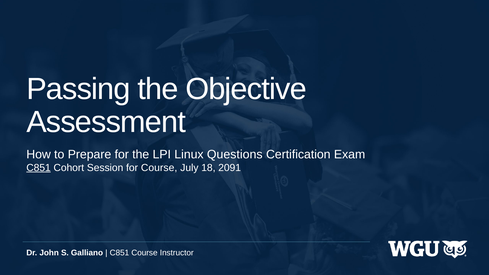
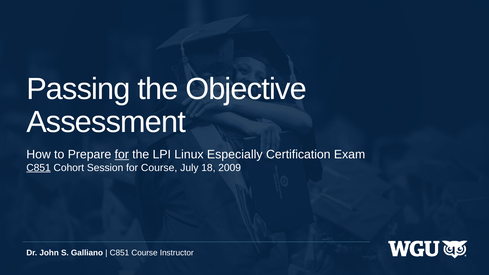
for underline: none -> present (122, 154)
Questions: Questions -> Especially (235, 154)
2091: 2091 -> 2009 (230, 168)
